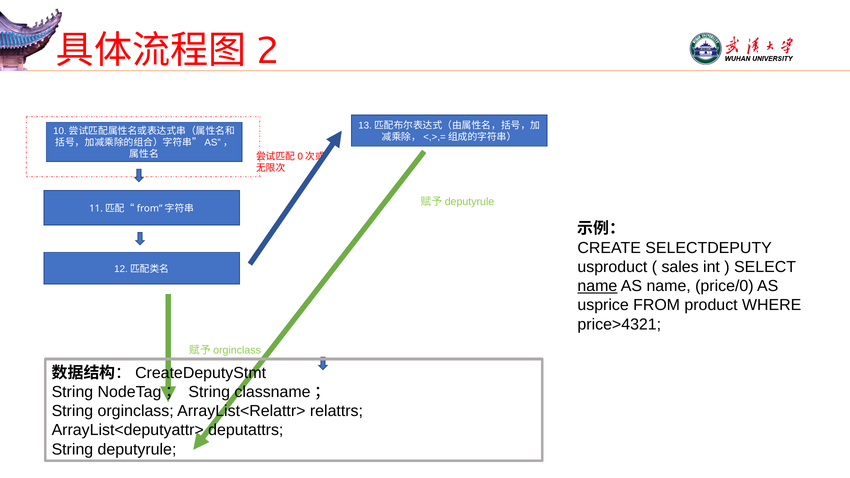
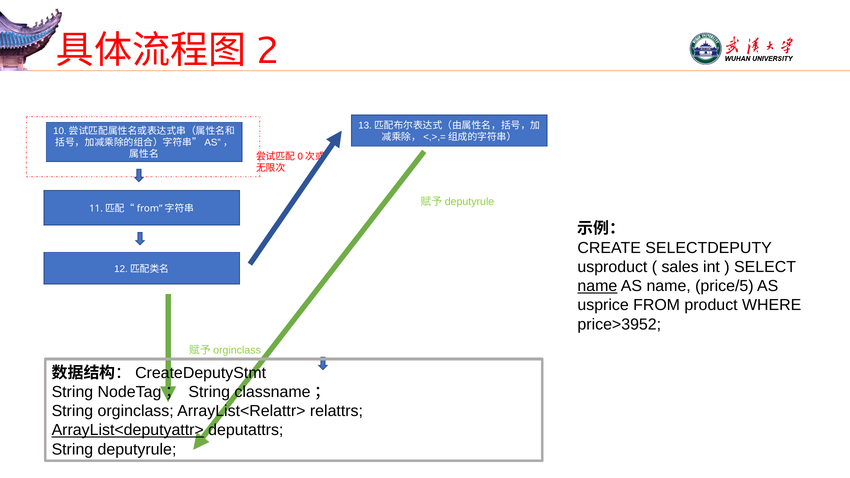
price/0: price/0 -> price/5 (724, 286)
price>4321: price>4321 -> price>3952 (619, 324)
ArrayList<deputyattr> underline: none -> present (128, 430)
